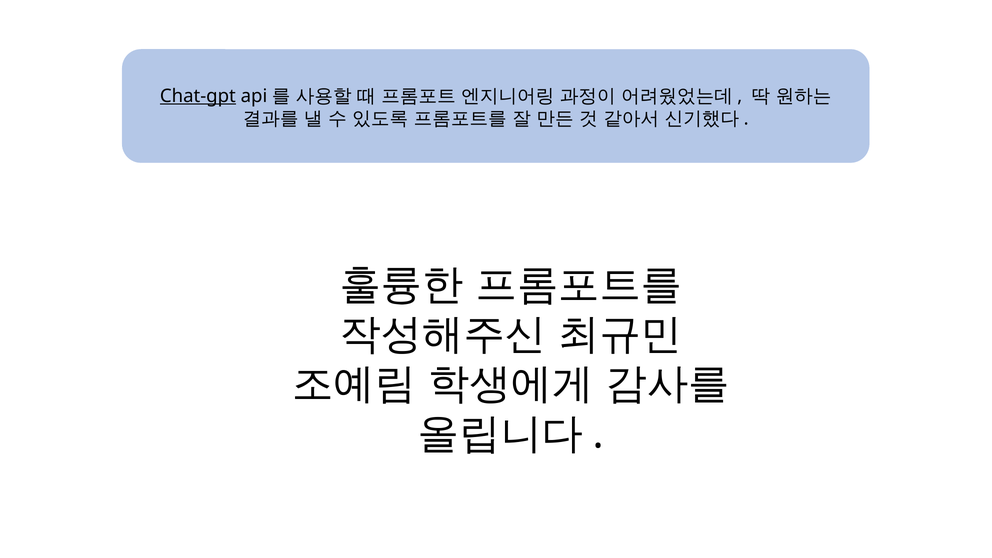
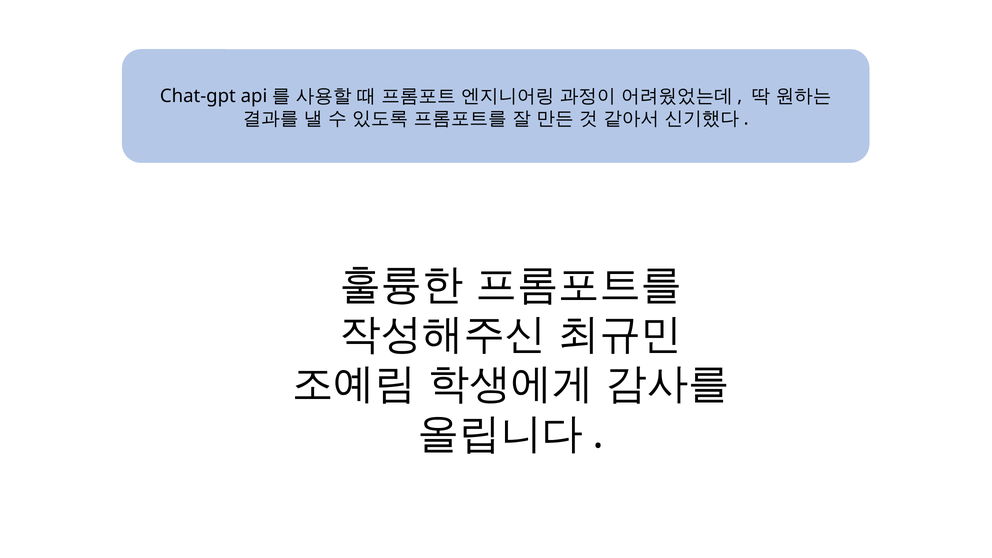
Chat-gpt underline: present -> none (198, 96)
